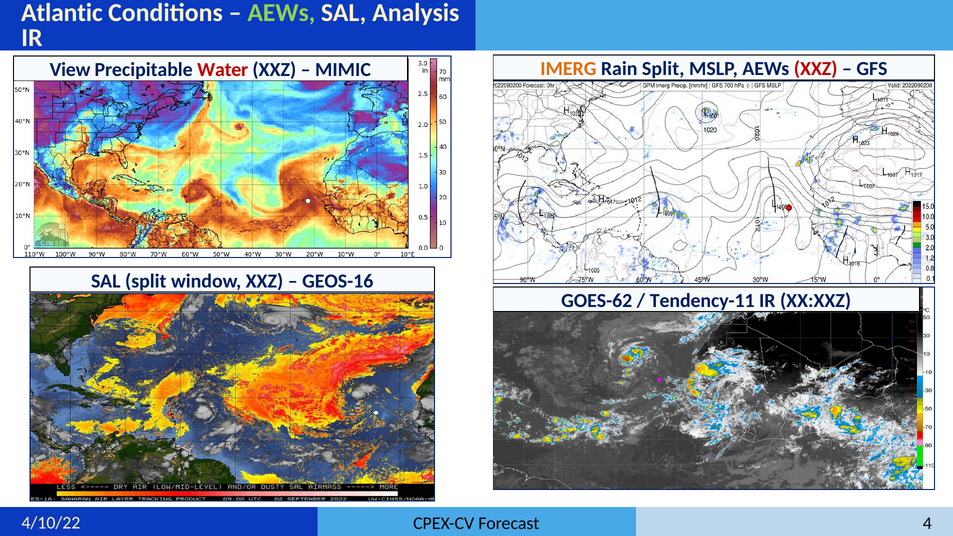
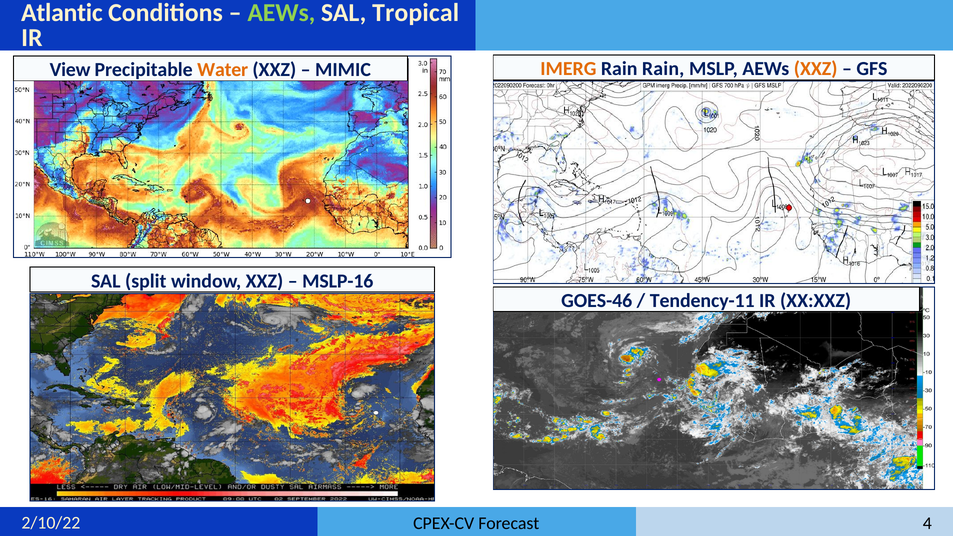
Analysis: Analysis -> Tropical (416, 13)
Water colour: red -> orange (223, 70)
Rain Split: Split -> Rain (663, 69)
XXZ colour: red -> orange (816, 69)
GEOS-16: GEOS-16 -> MSLP-16 (338, 281)
GOES-62: GOES-62 -> GOES-46 (597, 301)
4/10/22: 4/10/22 -> 2/10/22 (51, 523)
